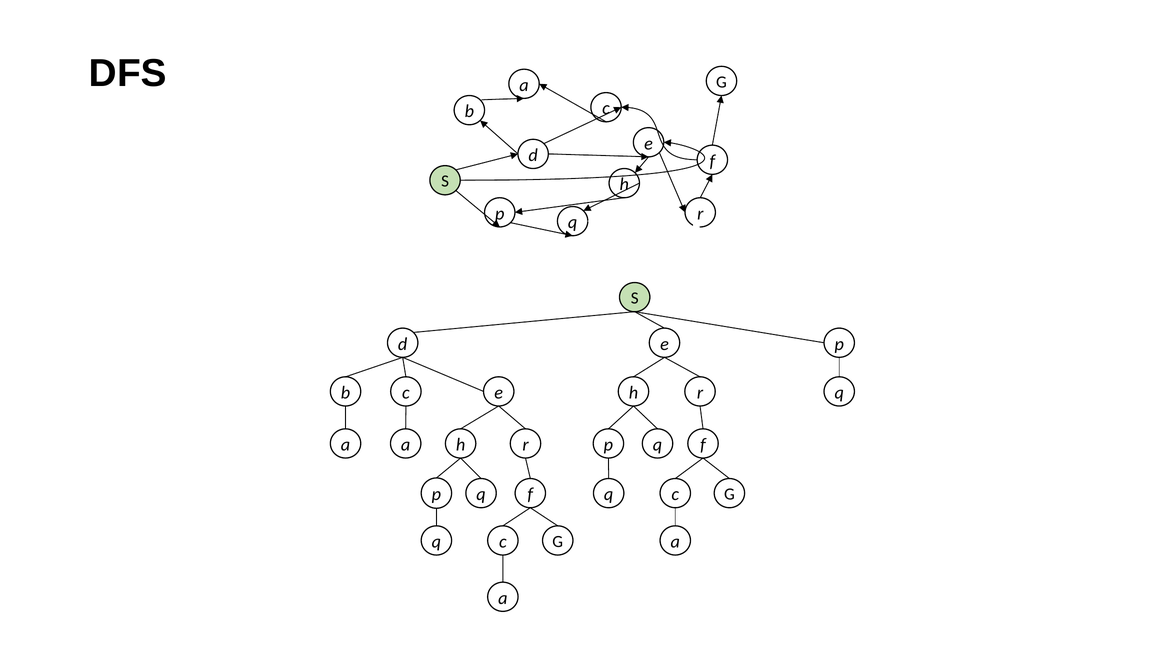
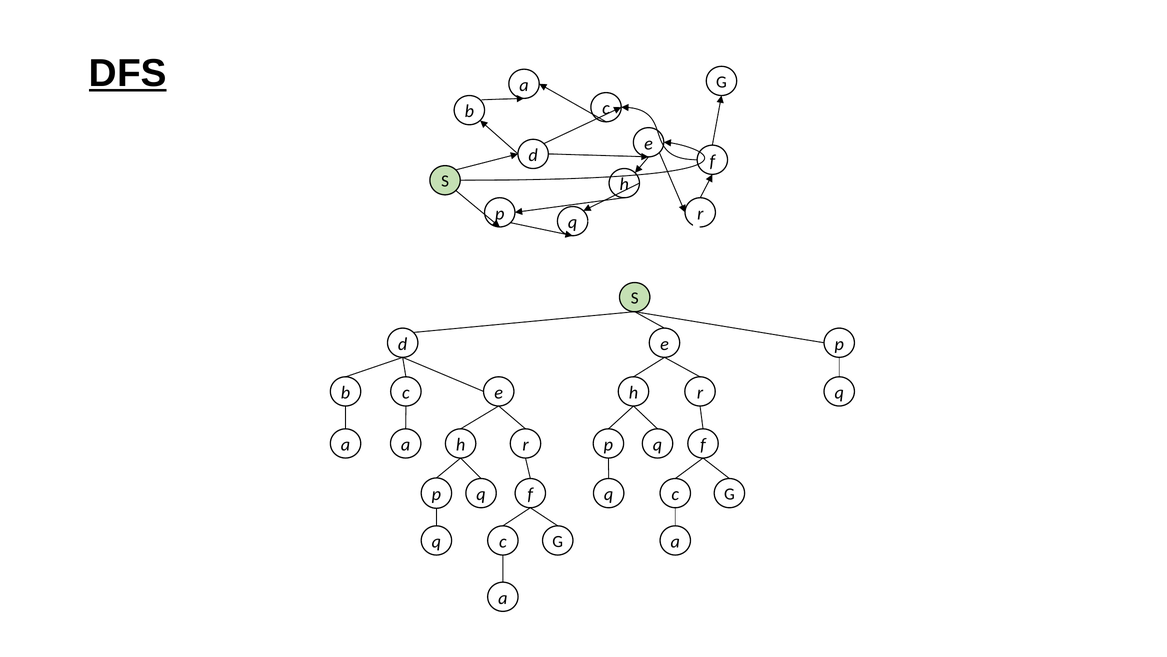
DFS underline: none -> present (128, 74)
